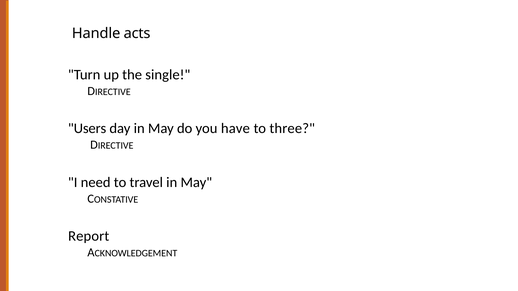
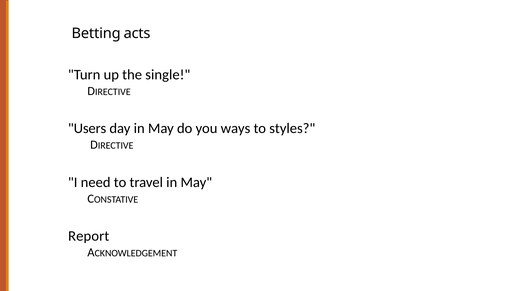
Handle: Handle -> Betting (96, 33)
have: have -> ways (236, 129)
three: three -> styles (292, 129)
